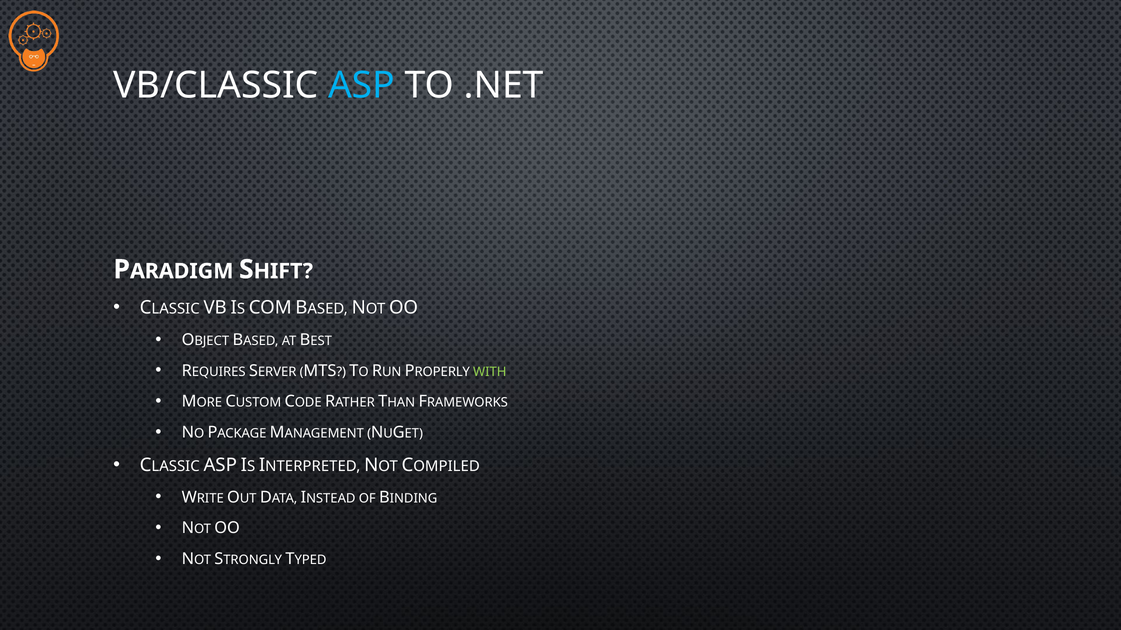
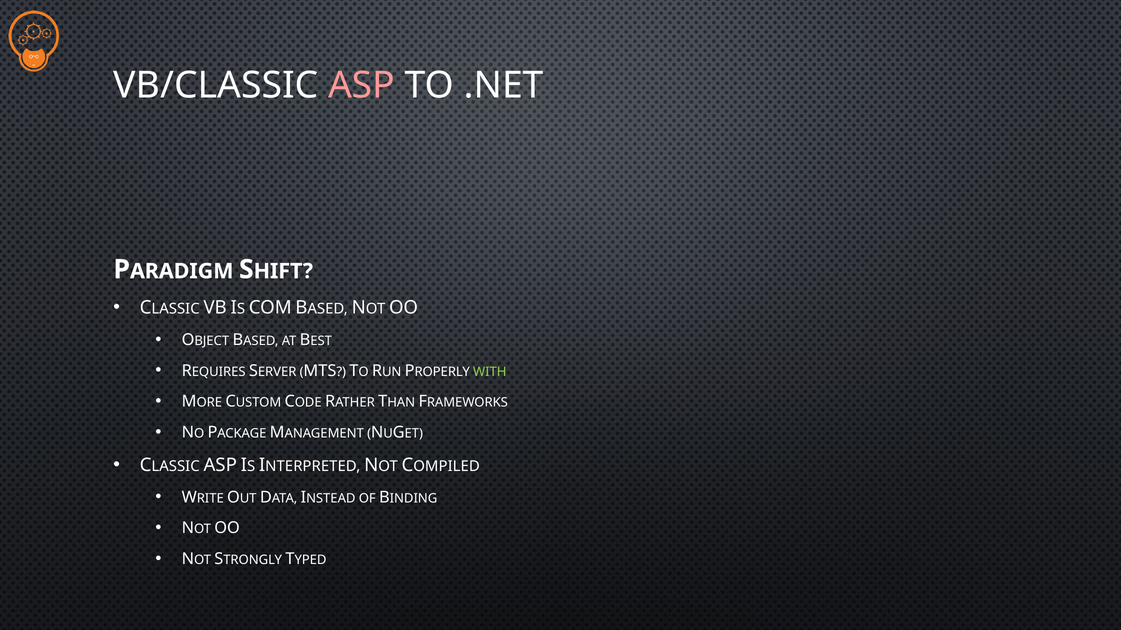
ASP colour: light blue -> pink (362, 85)
